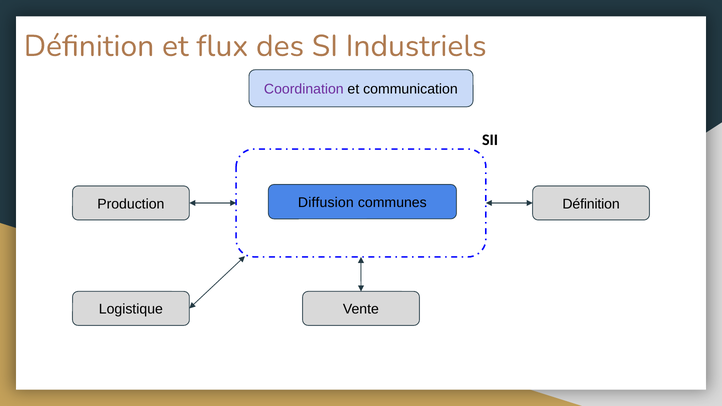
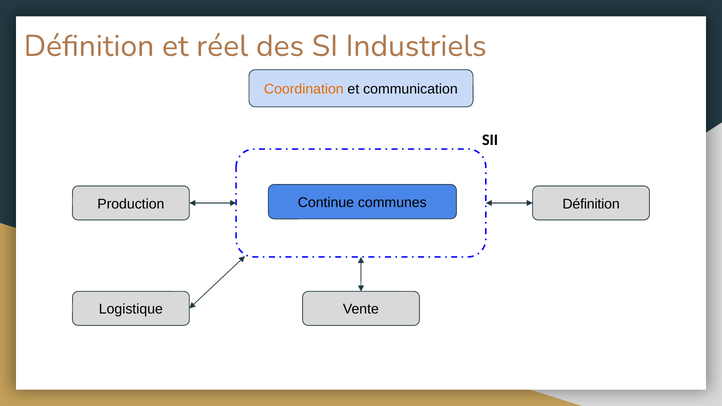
flux: flux -> réel (222, 46)
Coordination colour: purple -> orange (304, 89)
Diffusion: Diffusion -> Continue (326, 203)
